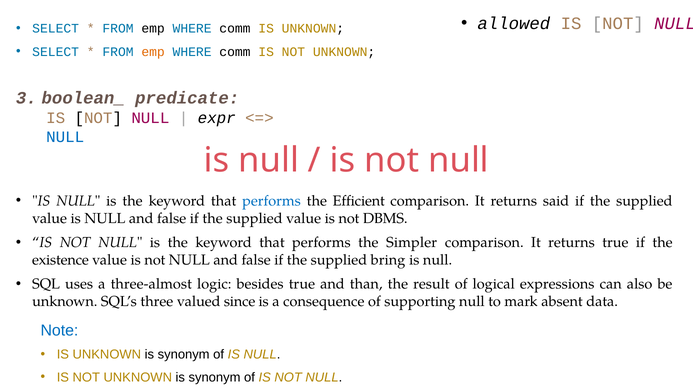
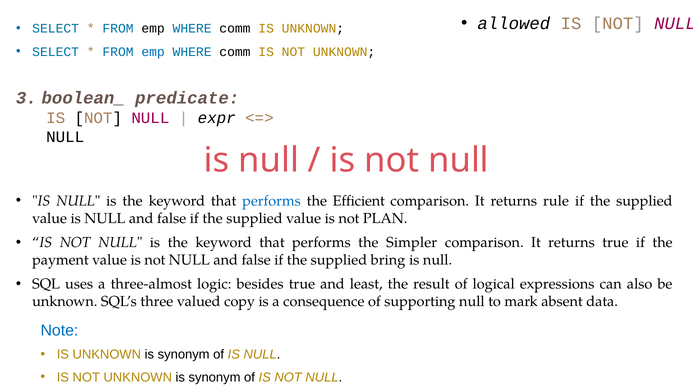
emp colour: orange -> blue (153, 52)
NULL colour: blue -> black (65, 137)
said: said -> rule (556, 201)
DBMS: DBMS -> PLAN (385, 218)
existence: existence -> payment (60, 260)
than: than -> least (366, 284)
since: since -> copy (240, 301)
